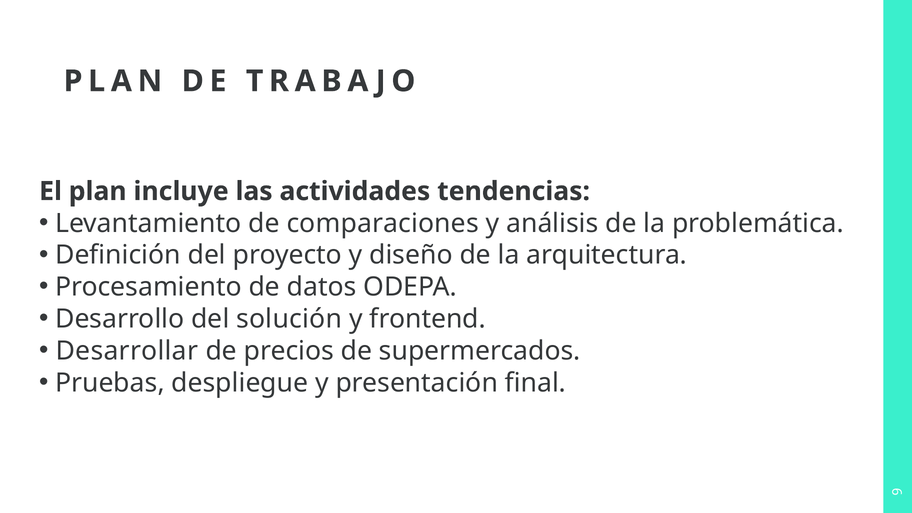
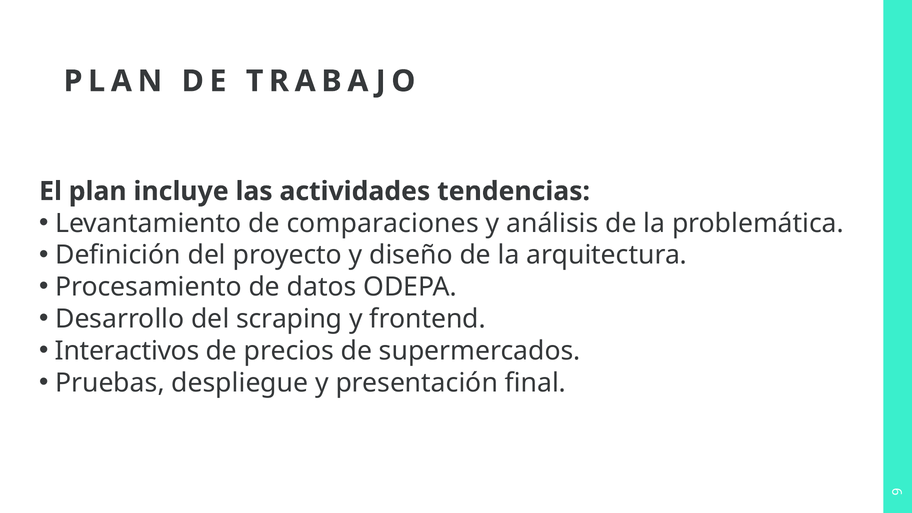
solución: solución -> scraping (289, 319)
Desarrollar: Desarrollar -> Interactivos (127, 351)
